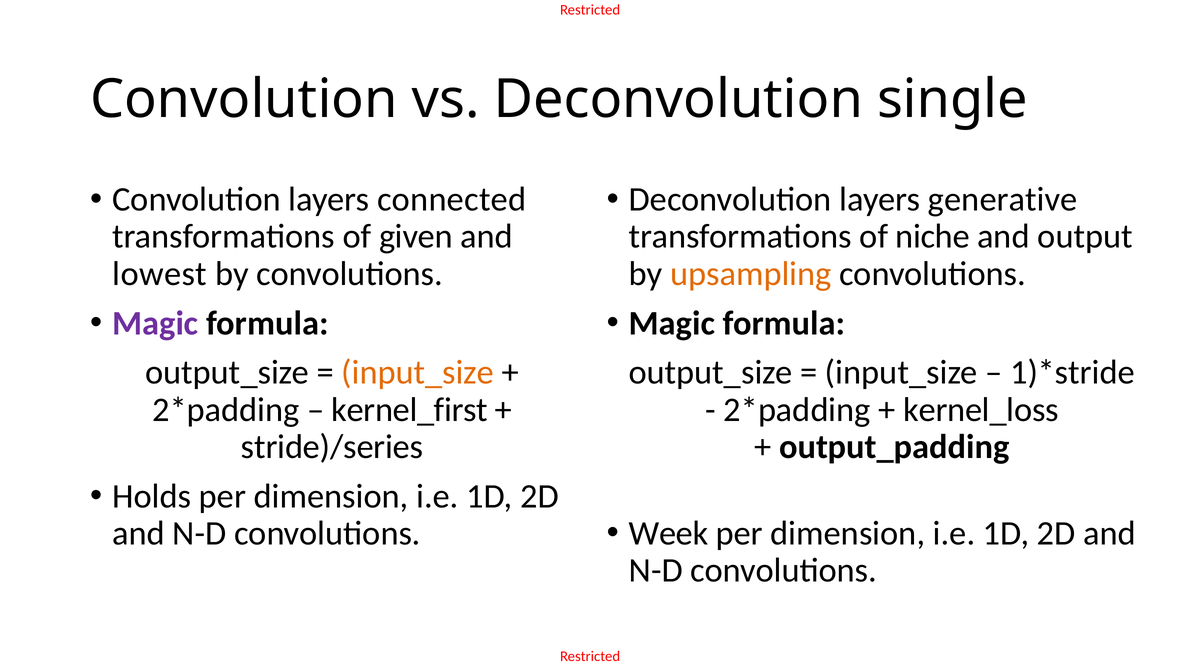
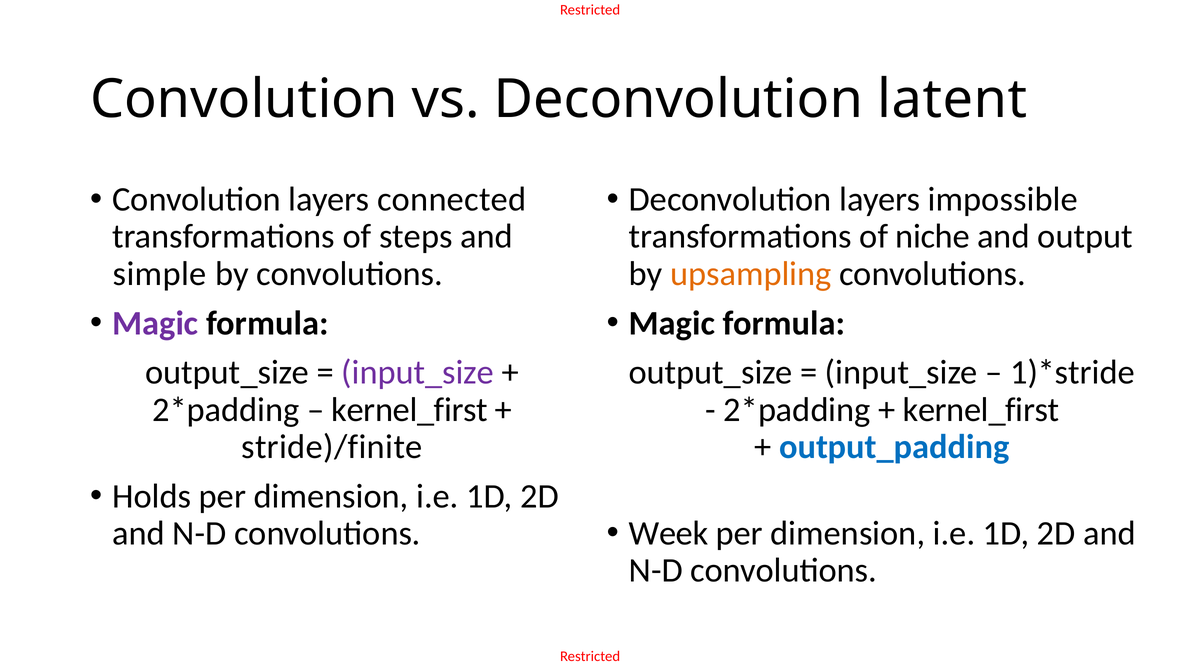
single: single -> latent (952, 99)
generative: generative -> impossible (1003, 200)
given: given -> steps (416, 237)
lowest: lowest -> simple (160, 274)
input_size colour: orange -> purple (418, 373)
kernel_loss: kernel_loss -> kernel_first (981, 410)
stride)/series: stride)/series -> stride)/finite (332, 447)
output_padding colour: black -> blue (894, 447)
